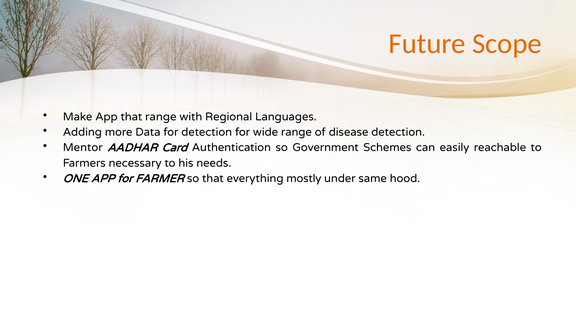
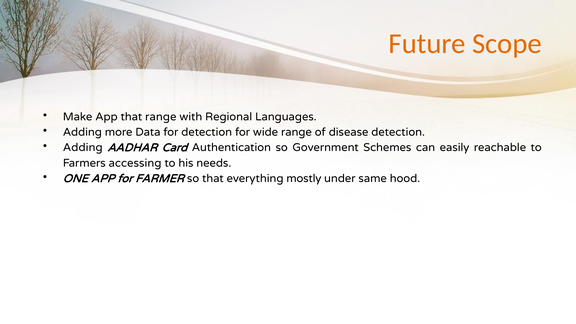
Mentor: Mentor -> Adding (83, 148)
necessary: necessary -> accessing (135, 163)
